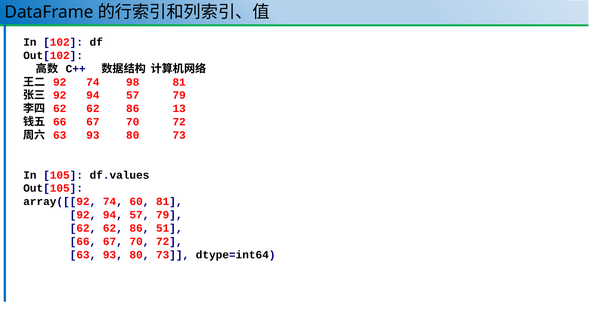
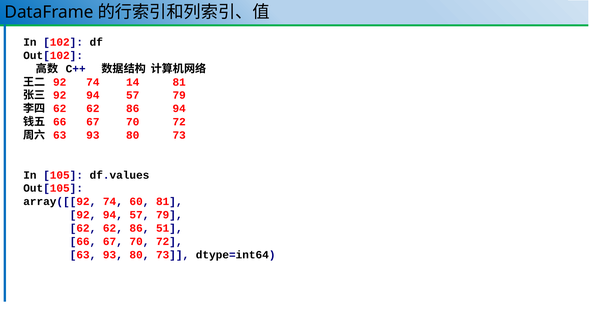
98: 98 -> 14 (133, 82)
86 13: 13 -> 94 (179, 109)
